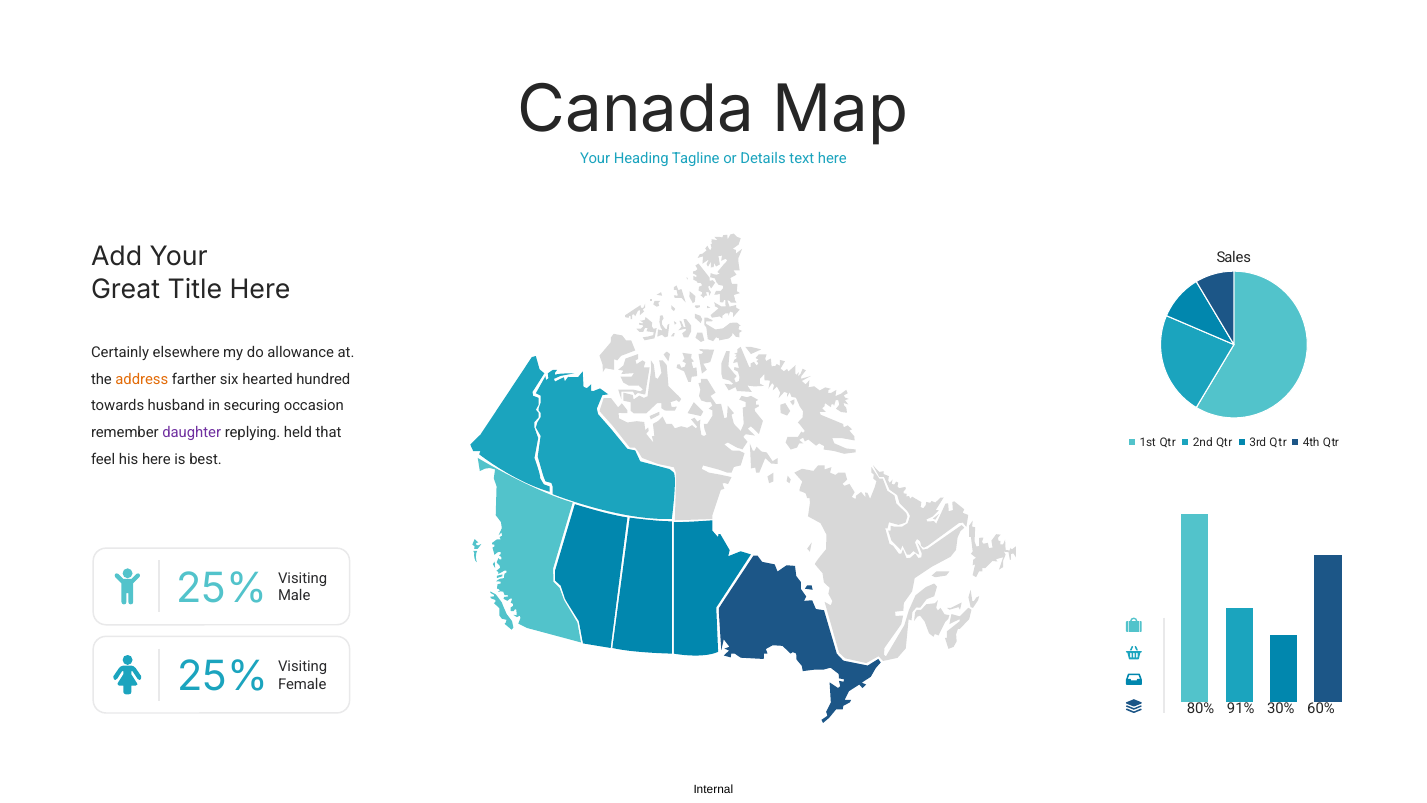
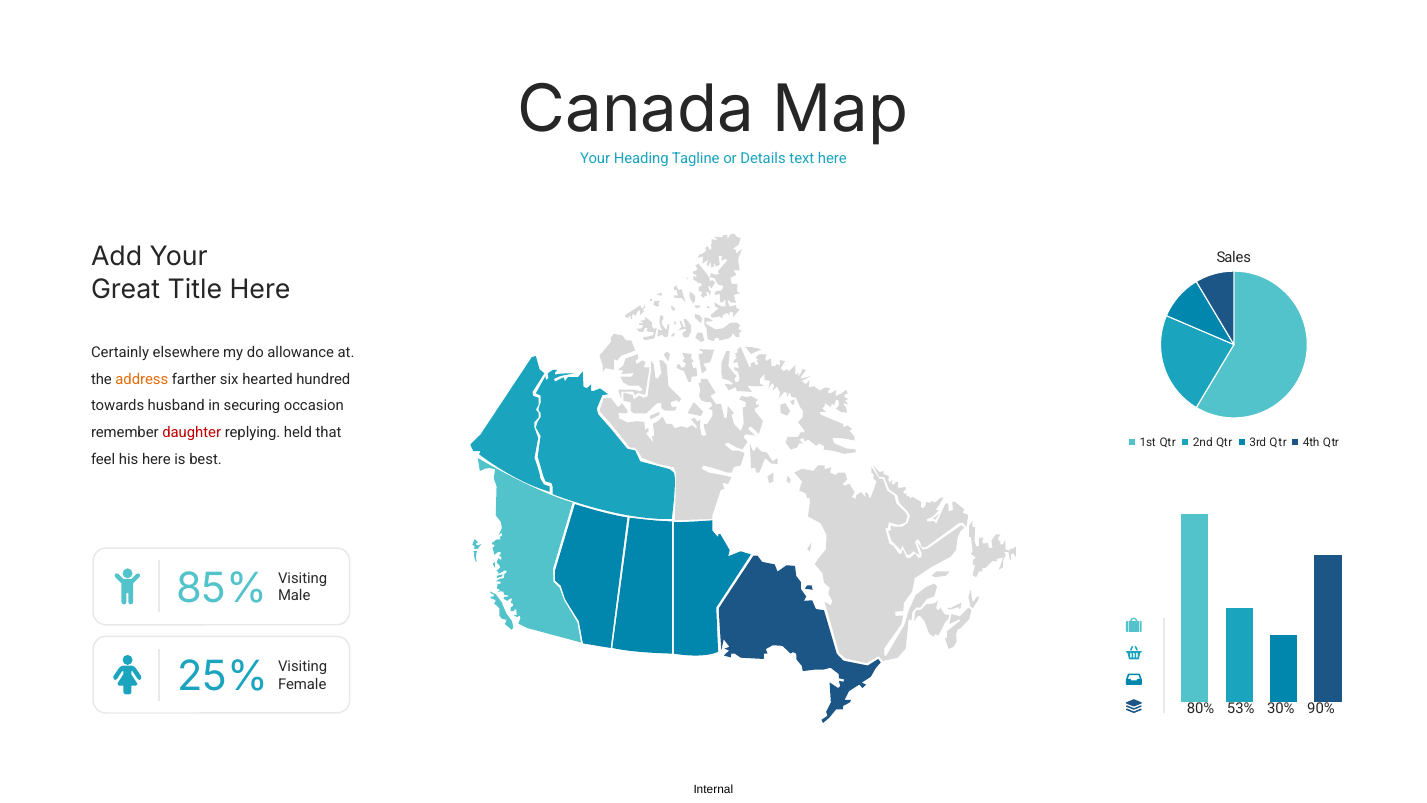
daughter colour: purple -> red (192, 433)
25%: 25% -> 85% (222, 589)
91%: 91% -> 53% (1241, 709)
60%: 60% -> 90% (1321, 709)
